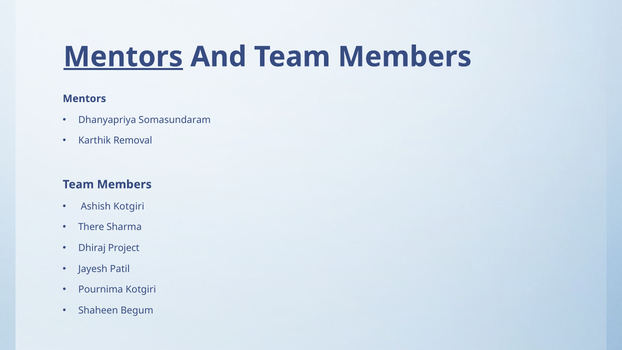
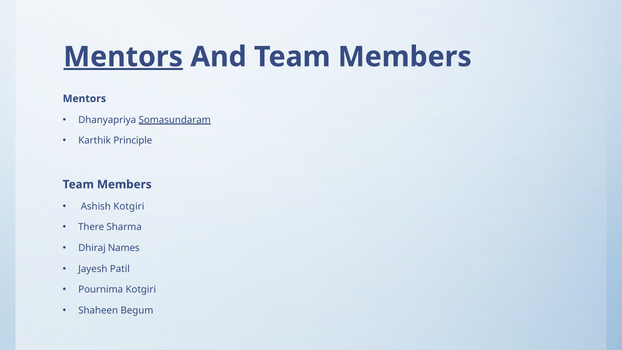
Somasundaram underline: none -> present (175, 120)
Removal: Removal -> Principle (133, 141)
Project: Project -> Names (124, 248)
